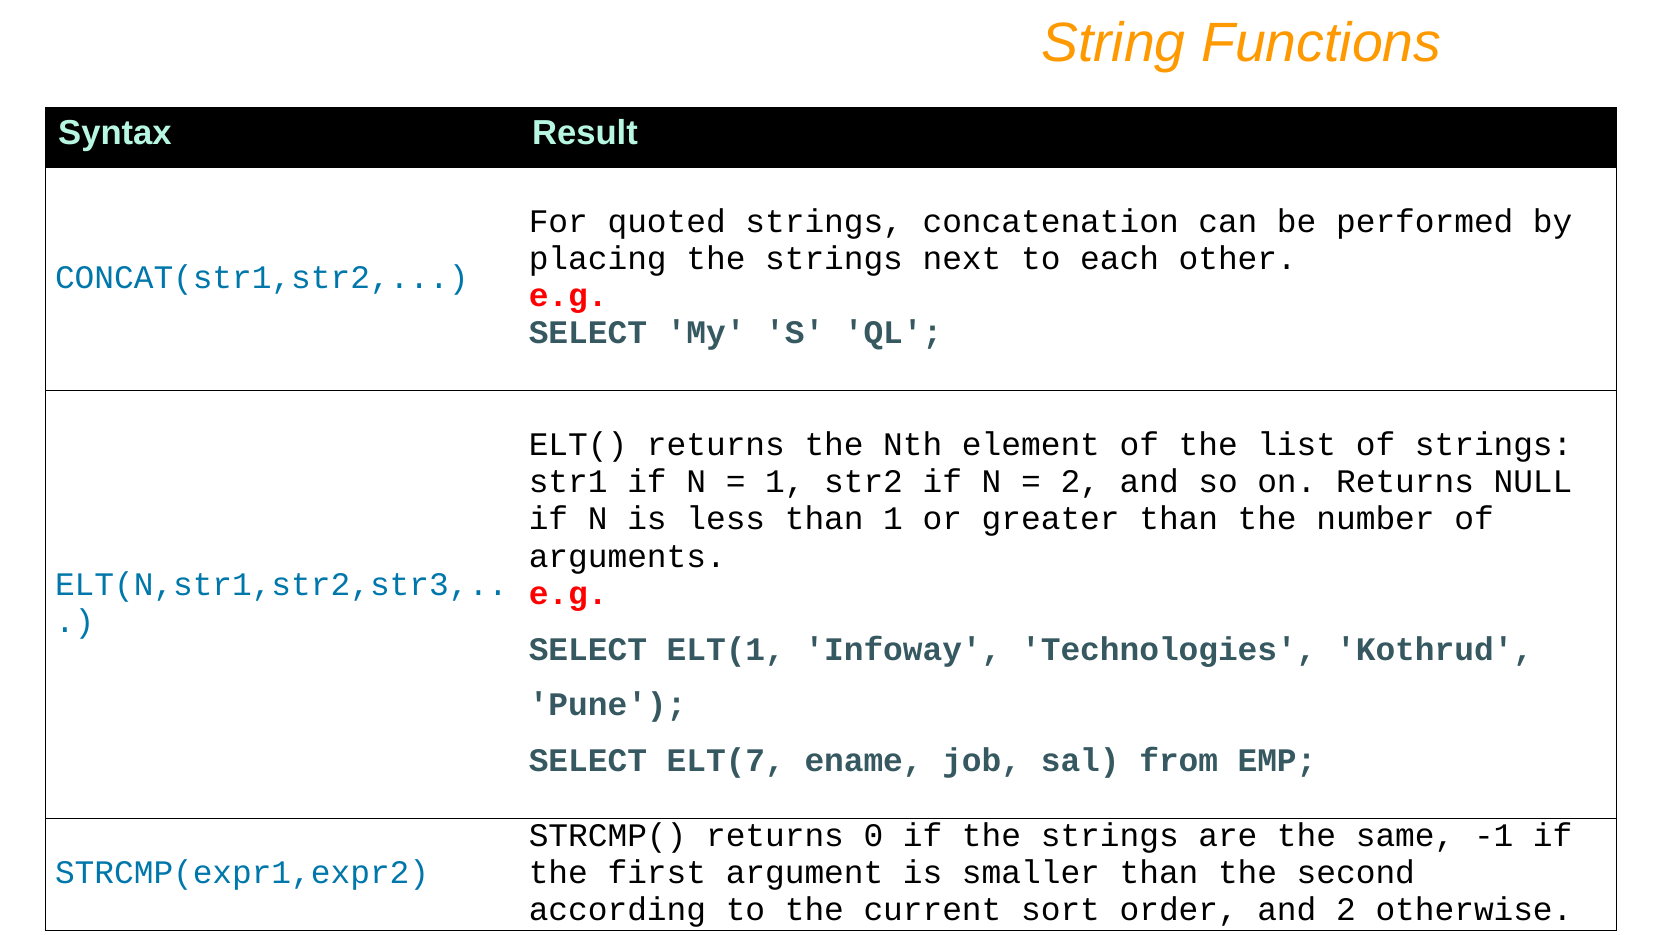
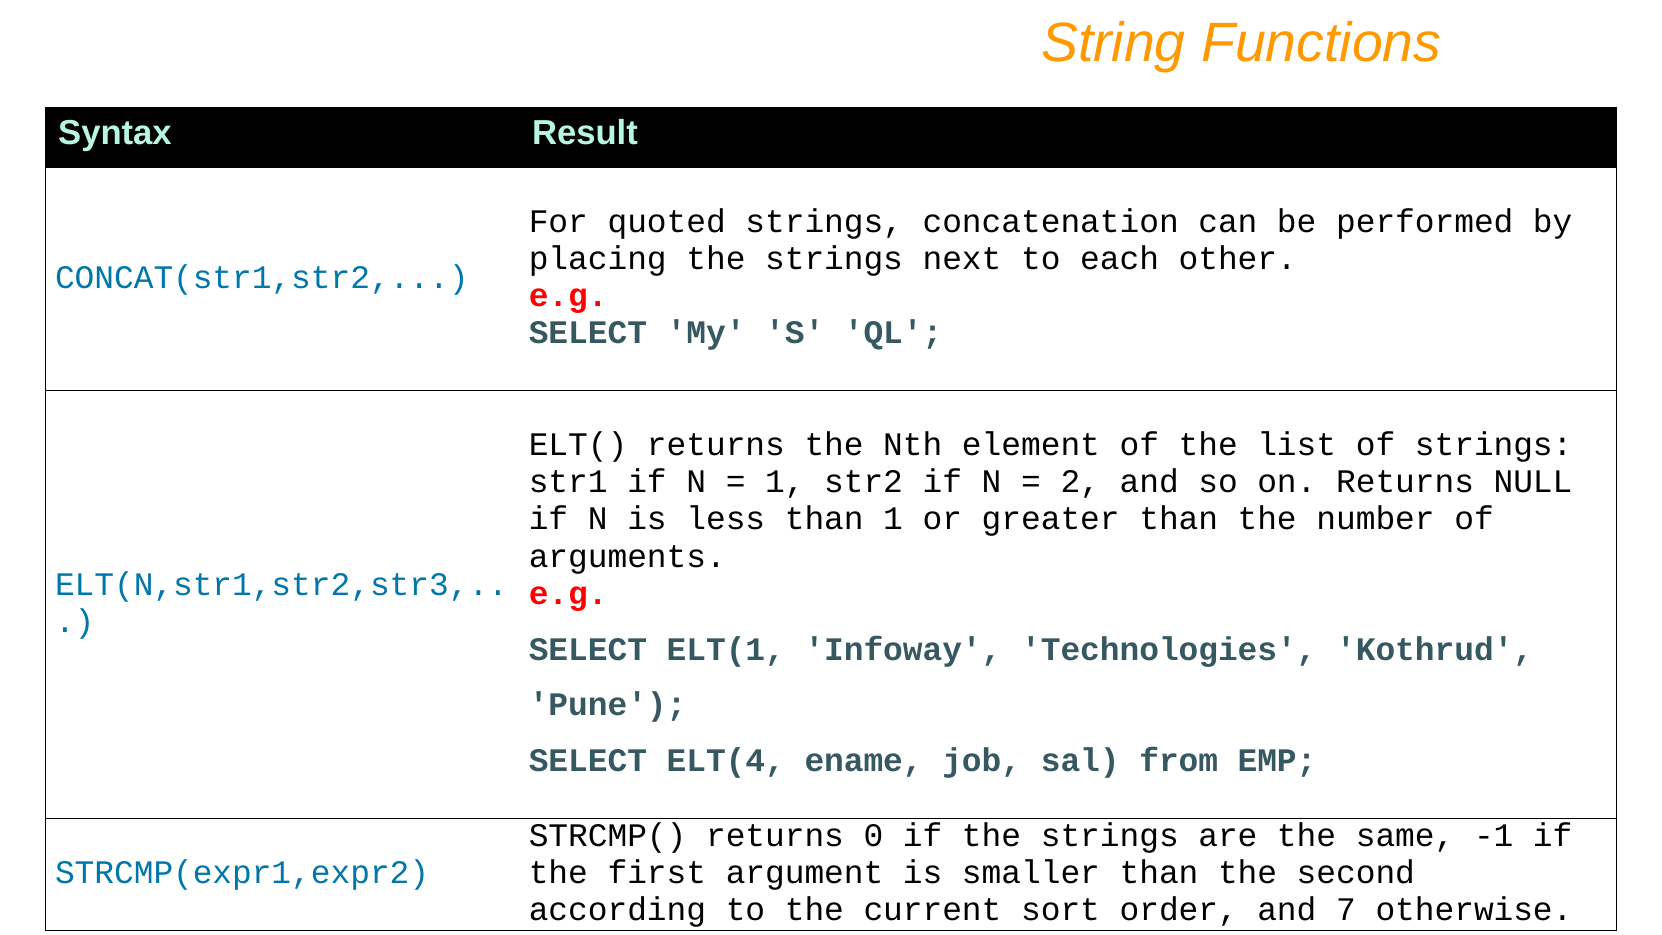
ELT(7: ELT(7 -> ELT(4 (726, 761)
and 2: 2 -> 7 (1346, 910)
